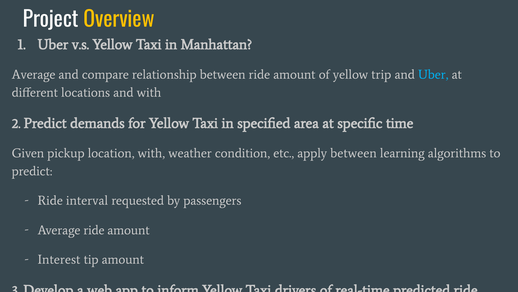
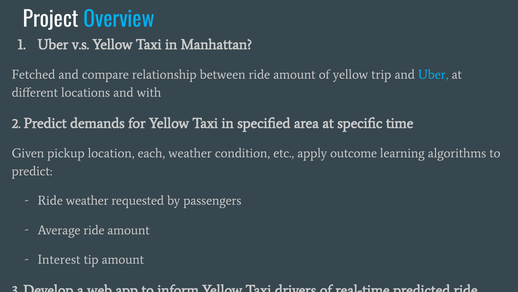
Overview colour: yellow -> light blue (119, 20)
Average: Average -> Fetched (33, 74)
location with: with -> each (151, 153)
apply between: between -> outcome (354, 153)
Ride interval: interval -> weather (87, 200)
